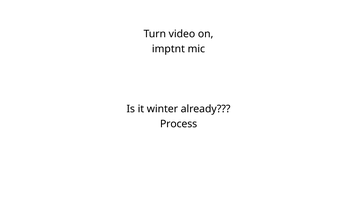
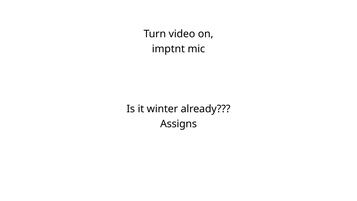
Process: Process -> Assigns (179, 124)
